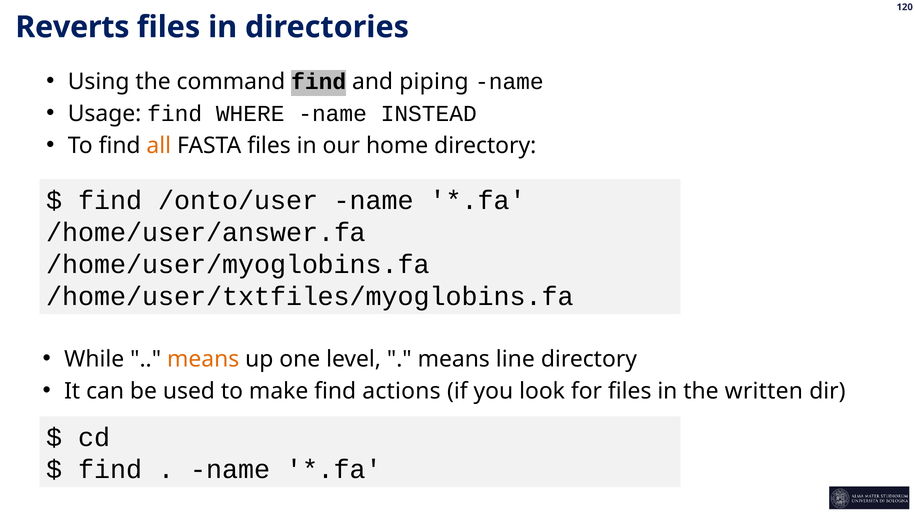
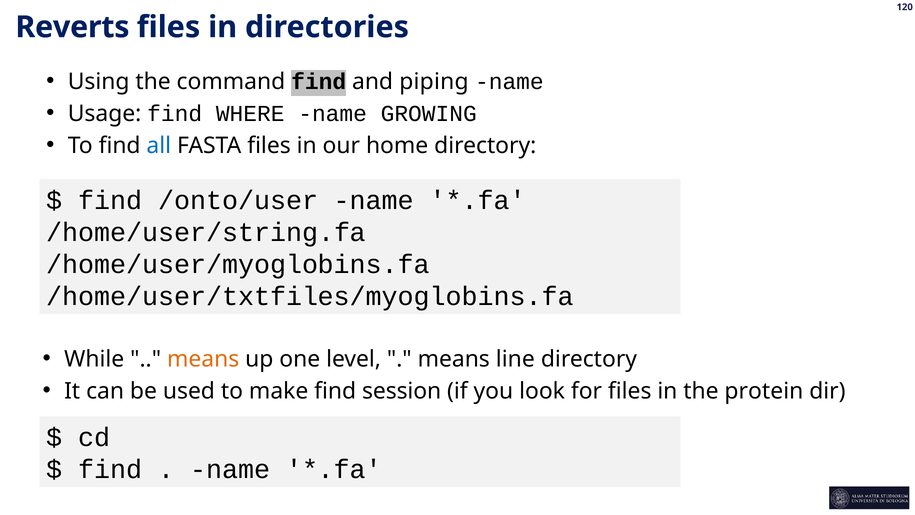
INSTEAD: INSTEAD -> GROWING (429, 114)
all colour: orange -> blue (159, 146)
/home/user/answer.fa: /home/user/answer.fa -> /home/user/string.fa (206, 232)
actions: actions -> session (402, 391)
written: written -> protein (764, 391)
